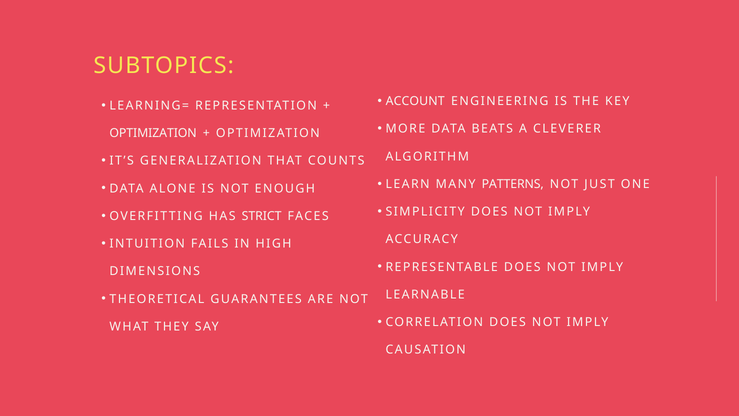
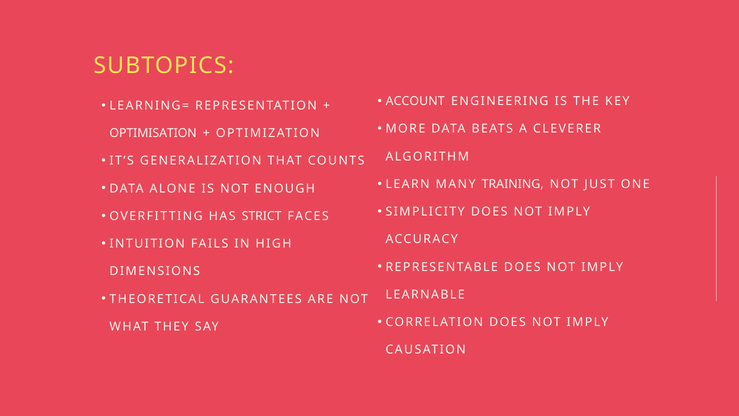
OPTIMIZATION: OPTIMIZATION -> OPTIMISATION (153, 133)
PATTERNS: PATTERNS -> TRAINING (513, 184)
